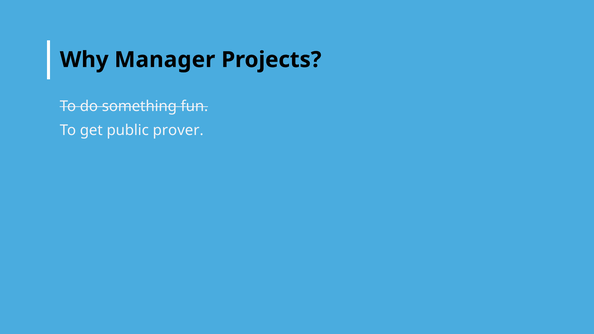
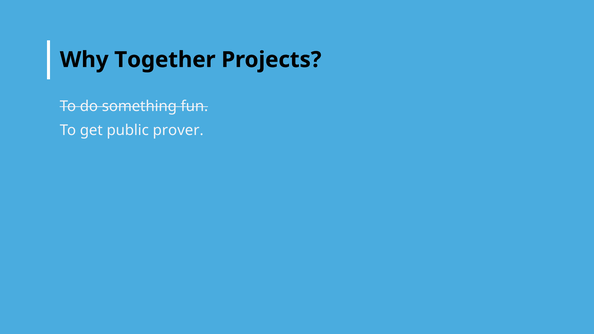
Manager: Manager -> Together (165, 60)
